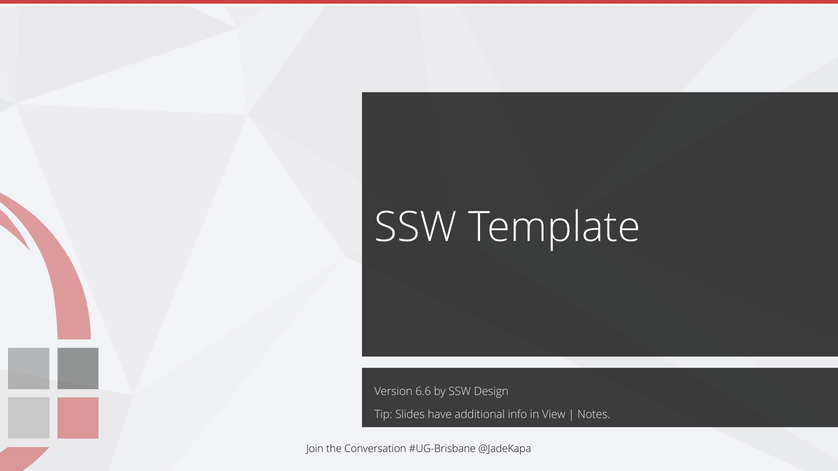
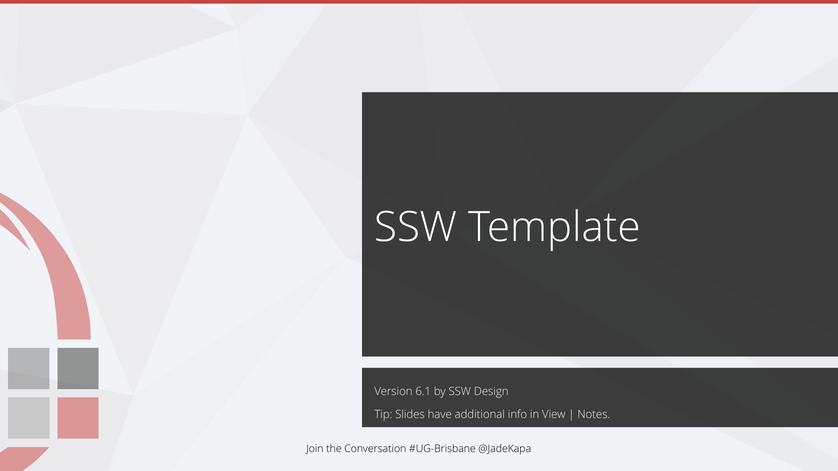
6.6: 6.6 -> 6.1 (423, 392)
